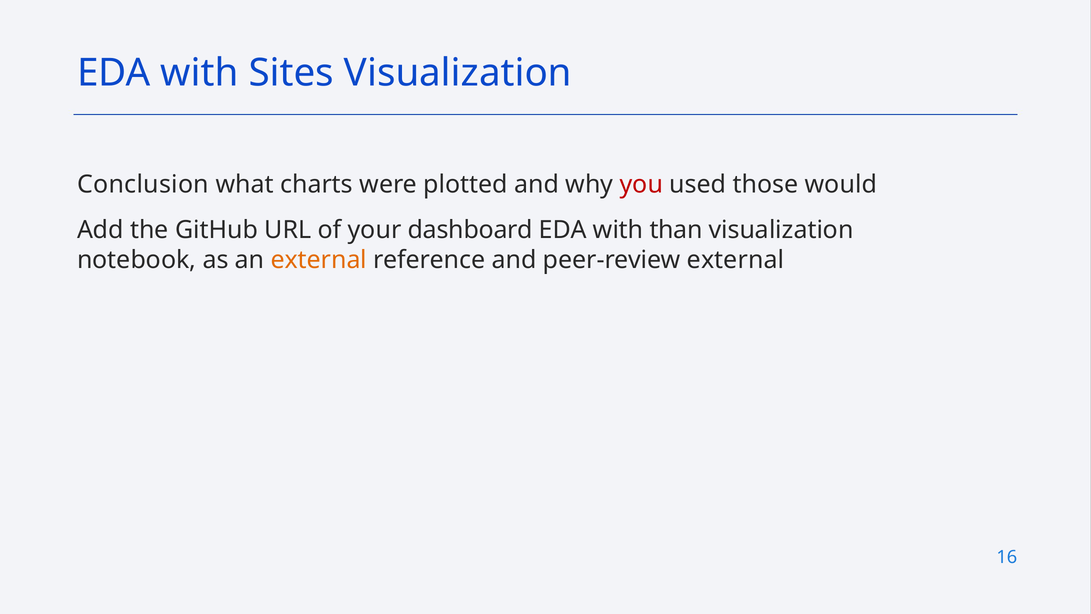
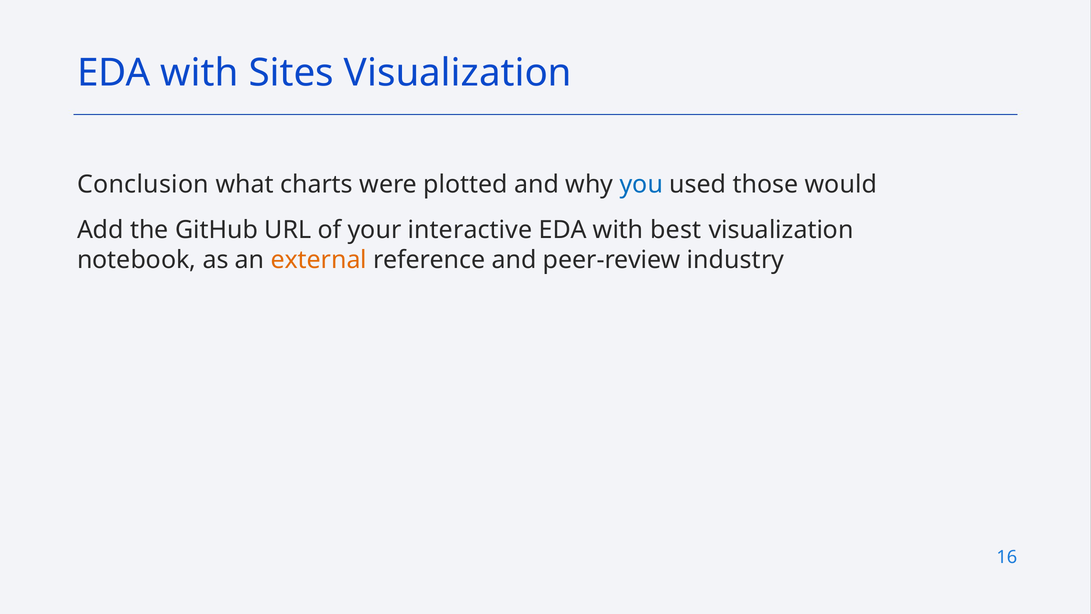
you colour: red -> blue (641, 184)
dashboard: dashboard -> interactive (470, 230)
than: than -> best (676, 230)
peer-review external: external -> industry (736, 260)
